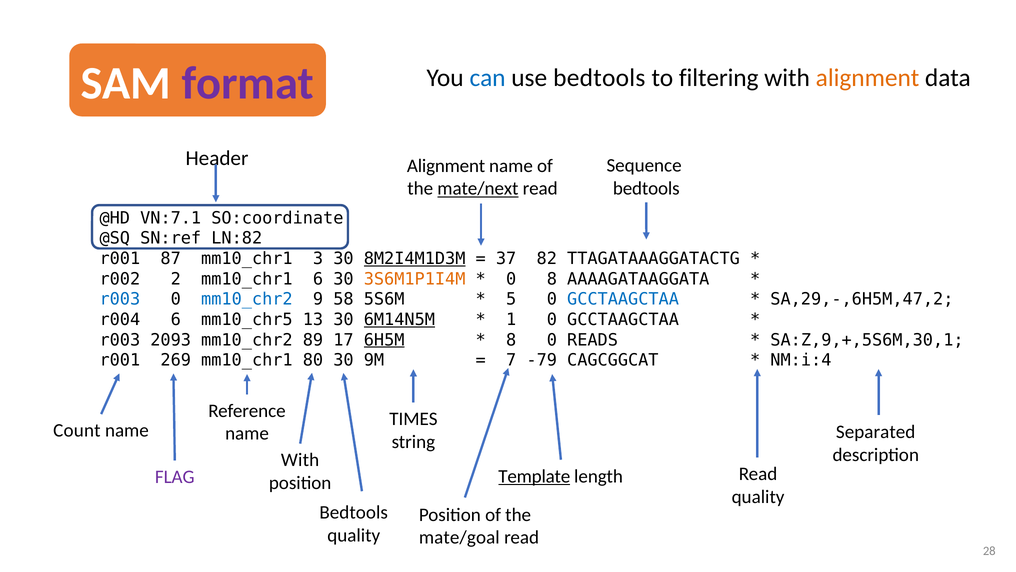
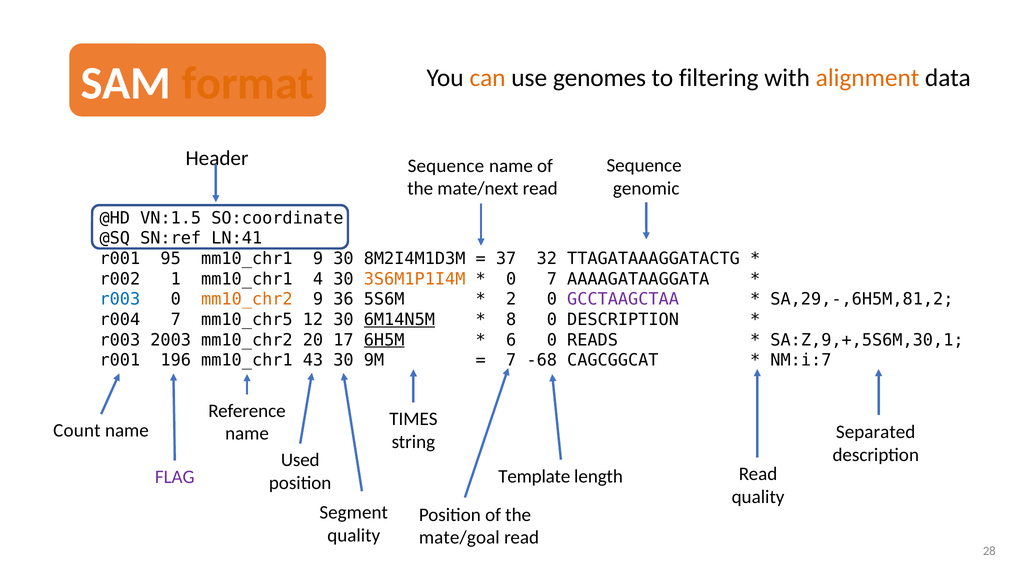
format colour: purple -> orange (248, 83)
can colour: blue -> orange (488, 78)
use bedtools: bedtools -> genomes (599, 78)
Alignment: Alignment -> Sequence (446, 166)
bedtools: bedtools -> genomic (646, 188)
mate/next underline: present -> none (478, 188)
VN:7.1: VN:7.1 -> VN:1.5 (171, 218)
LN:82: LN:82 -> LN:41 (237, 238)
87: 87 -> 95 (171, 258)
mm10_chr1 3: 3 -> 9 (318, 258)
8M2I4M1D3M underline: present -> none (415, 258)
82: 82 -> 32 (547, 258)
2: 2 -> 1 (176, 279)
mm10_chr1 6: 6 -> 4 (318, 279)
0 8: 8 -> 7 (552, 279)
mm10_chr2 colour: blue -> orange (247, 299)
58: 58 -> 36 (343, 299)
5: 5 -> 2 (511, 299)
GCCTAAGCTAA colour: blue -> purple (623, 299)
SA,29,-,6H5M,47,2: SA,29,-,6H5M,47,2 -> SA,29,-,6H5M,81,2 (862, 299)
r004 6: 6 -> 7 (176, 319)
13: 13 -> 12 (313, 319)
1: 1 -> 8 (511, 319)
GCCTAAGCTAA: GCCTAAGCTAA -> DESCRIPTION (623, 319)
2093: 2093 -> 2003 (171, 340)
89: 89 -> 20 (313, 340)
8: 8 -> 6 (511, 340)
269: 269 -> 196 (176, 360)
80: 80 -> 43 (313, 360)
-79: -79 -> -68 (542, 360)
NM:i:4: NM:i:4 -> NM:i:7 (801, 360)
With: With -> Used (300, 460)
Template underline: present -> none (534, 476)
Bedtools: Bedtools -> Segment (354, 512)
